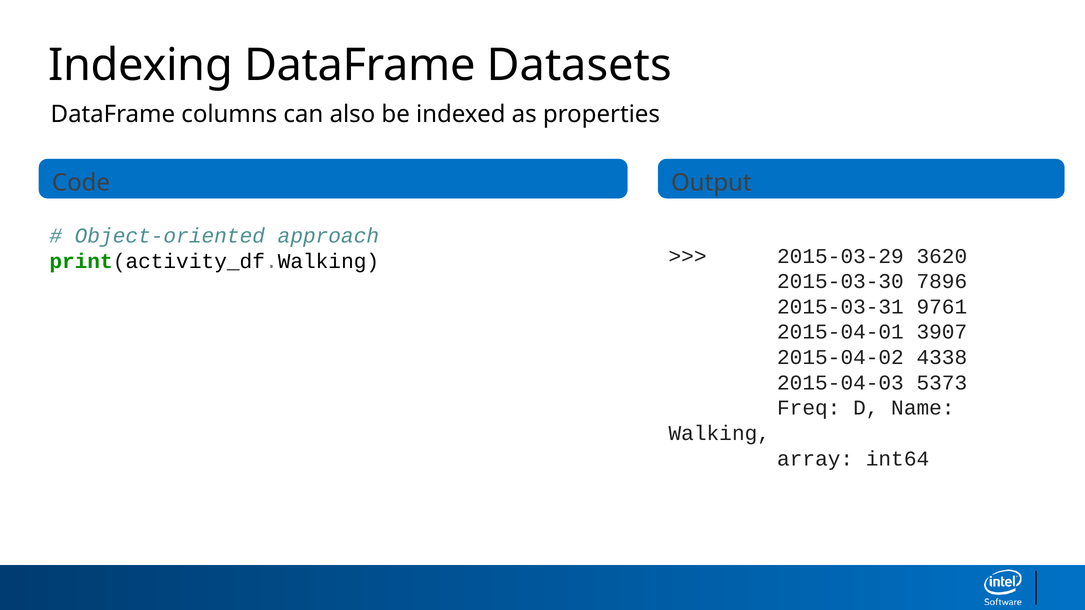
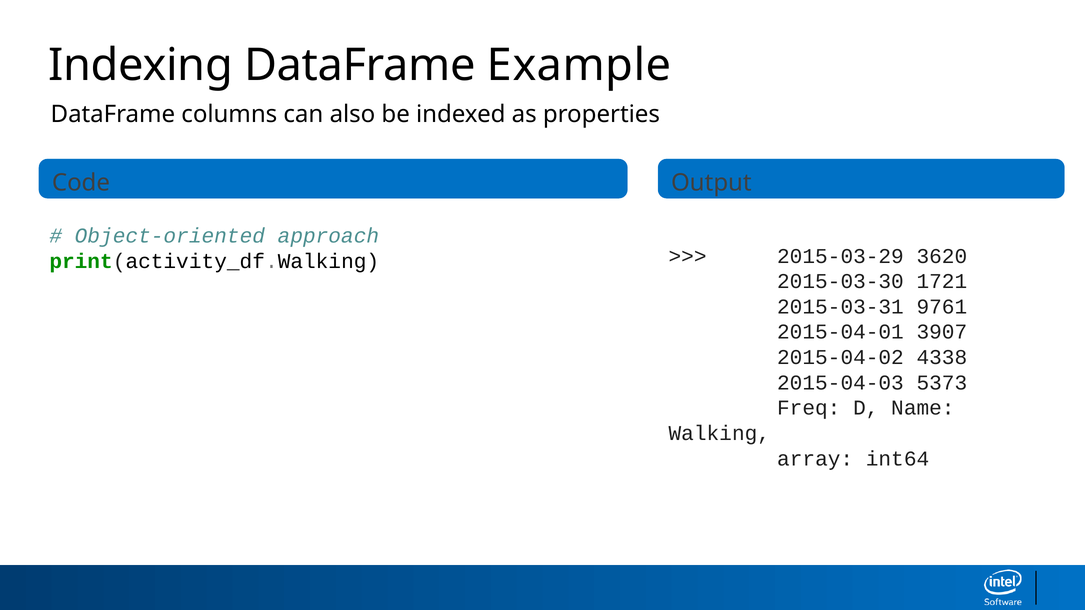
Datasets: Datasets -> Example (579, 65)
7896: 7896 -> 1721 (942, 282)
